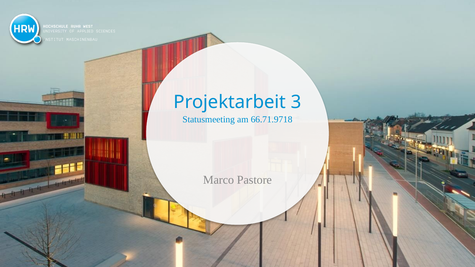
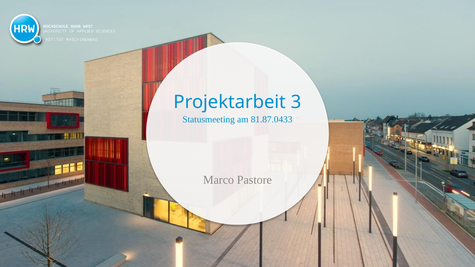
66.71.9718: 66.71.9718 -> 81.87.0433 (272, 120)
